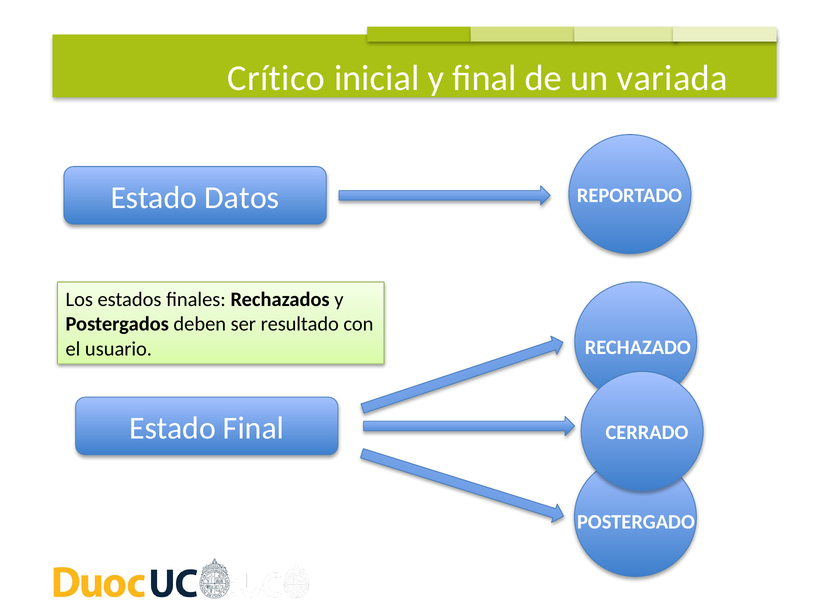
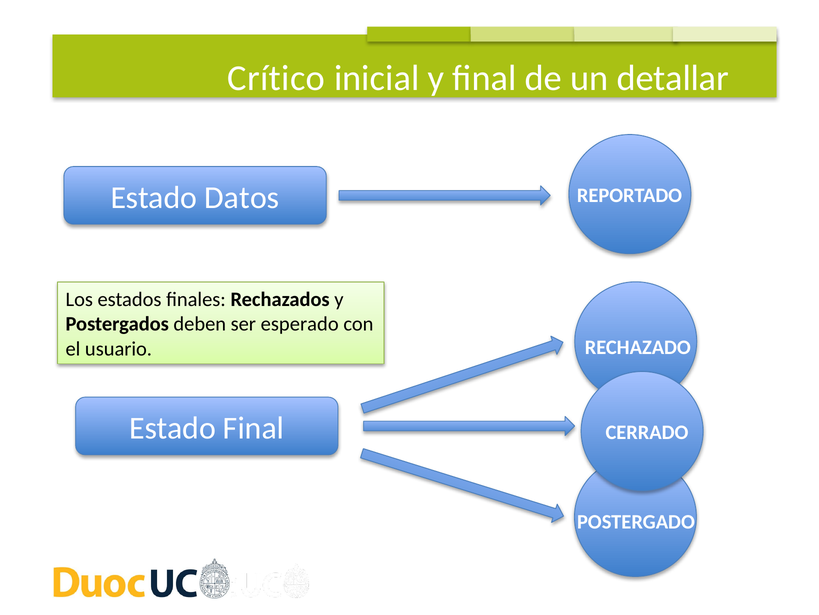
variada: variada -> detallar (673, 78)
resultado: resultado -> esperado (300, 324)
